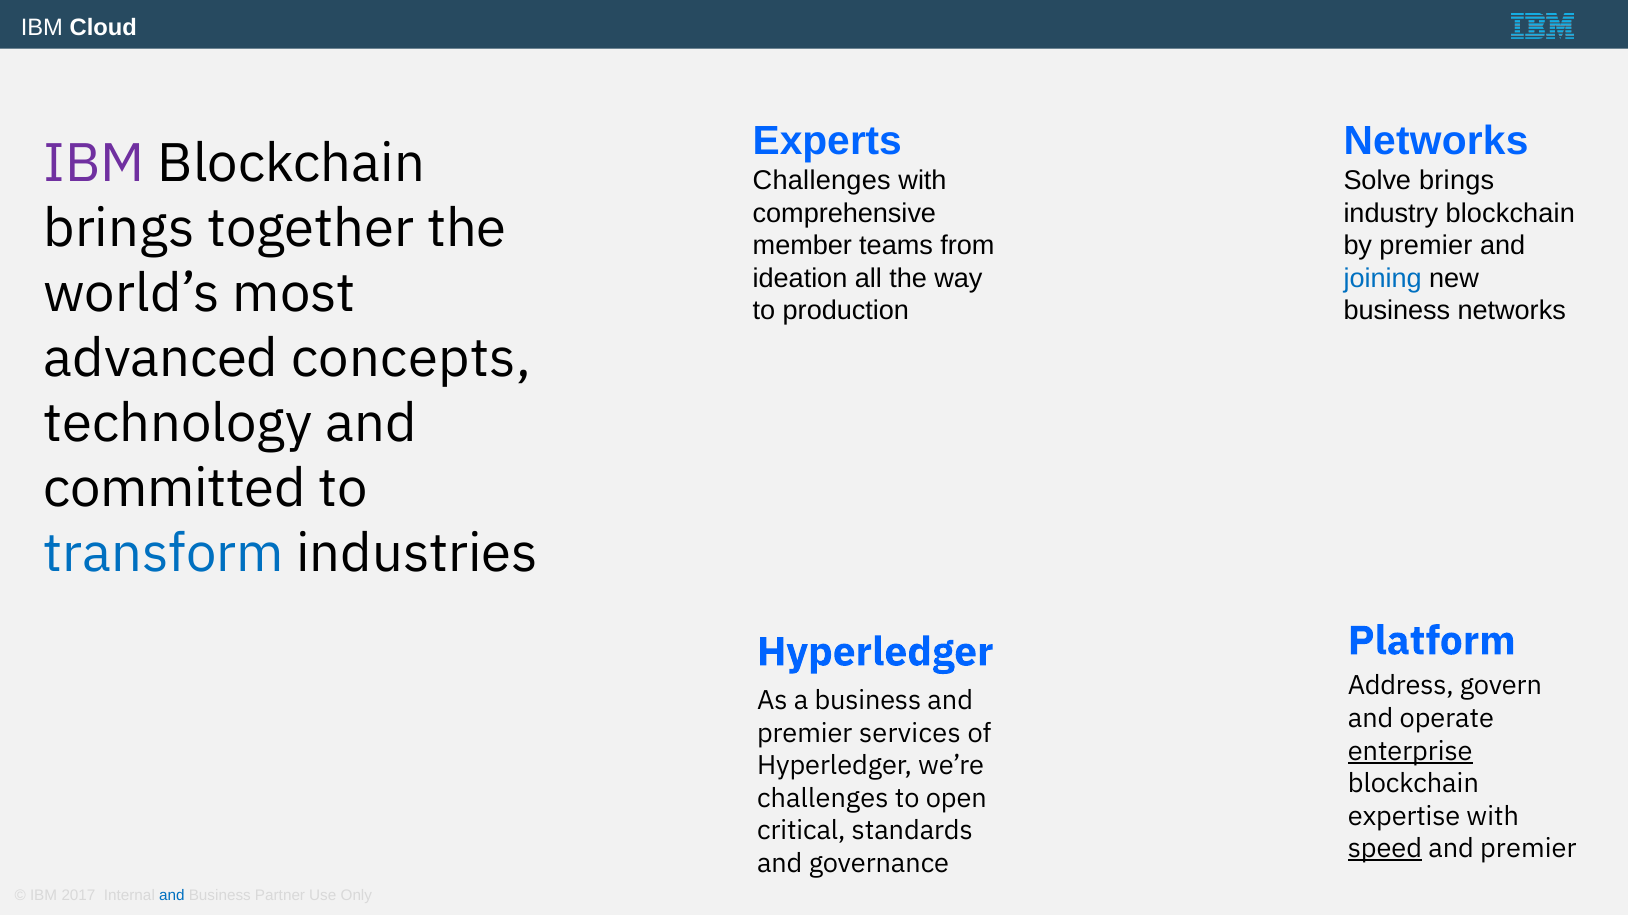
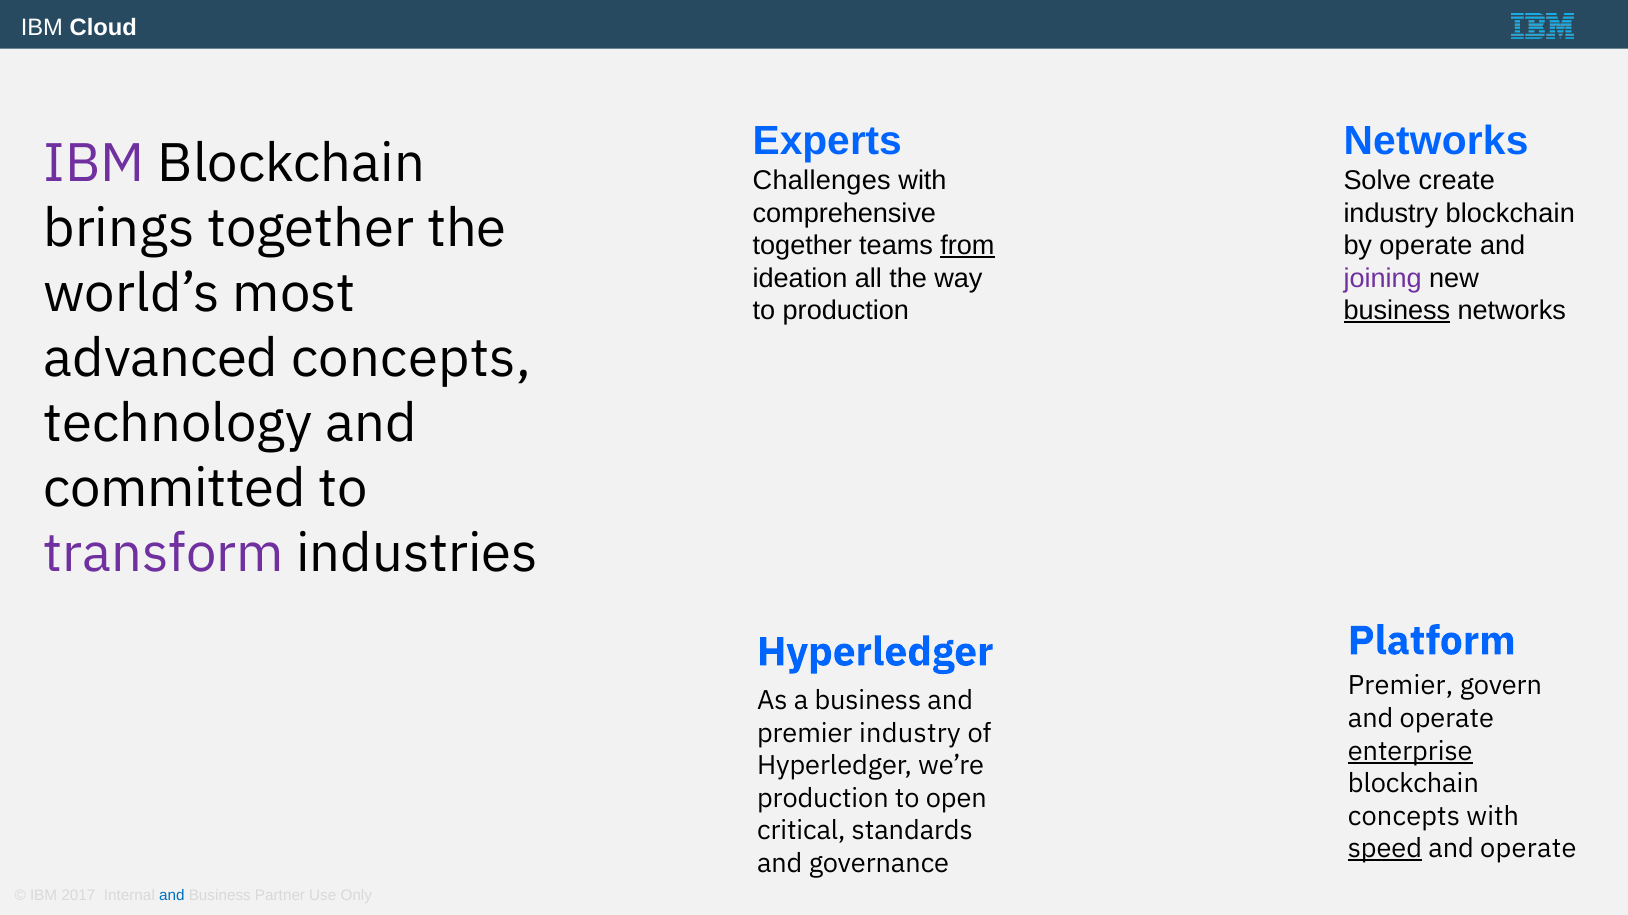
Solve brings: brings -> create (1457, 181)
member: member -> together (802, 246)
from underline: none -> present (967, 246)
by premier: premier -> operate (1426, 246)
joining colour: blue -> purple (1383, 278)
business underline: none -> present (1397, 311)
transform colour: blue -> purple (164, 554)
Address: Address -> Premier (1401, 687)
premier services: services -> industry (910, 734)
challenges: challenges -> production (823, 799)
expertise: expertise -> concepts (1404, 817)
premier: premier -> operate (1528, 849)
